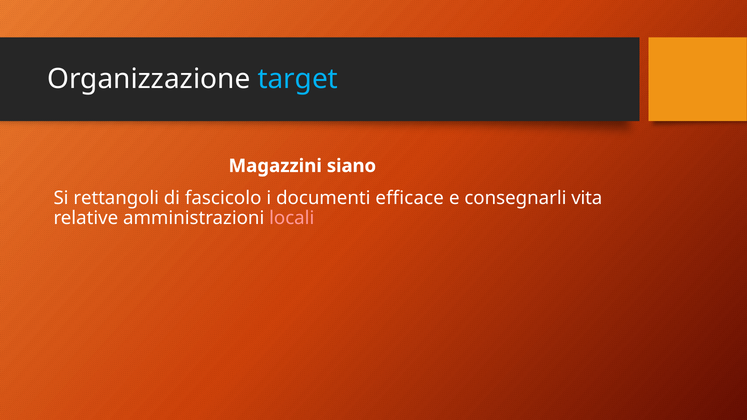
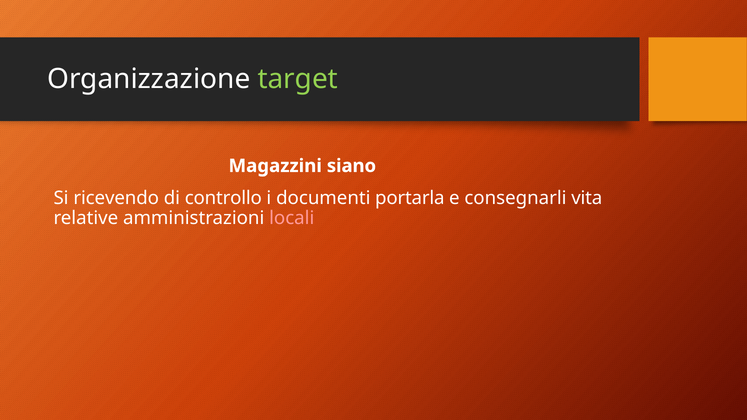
target colour: light blue -> light green (298, 79)
rettangoli: rettangoli -> ricevendo (116, 198)
fascicolo: fascicolo -> controllo (223, 198)
efficace: efficace -> portarla (410, 198)
